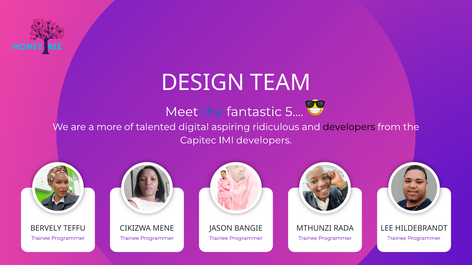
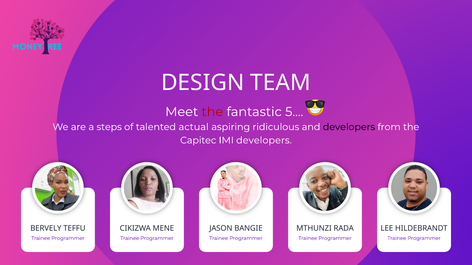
the colour: blue -> red (212, 112)
more: more -> steps (109, 127)
digital: digital -> actual (194, 127)
